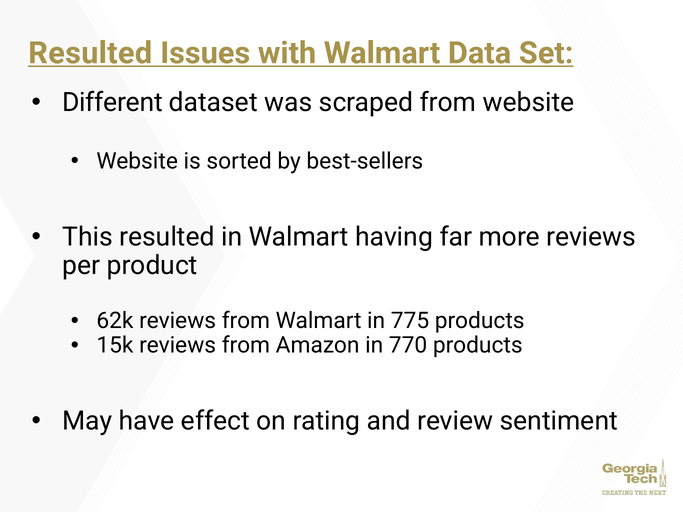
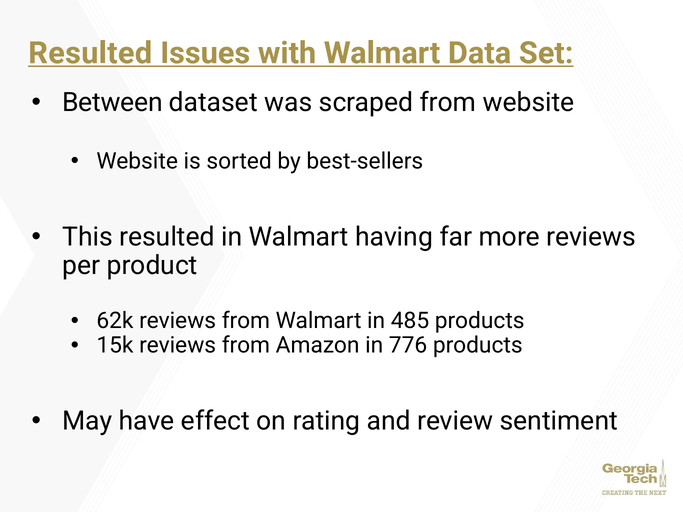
Different: Different -> Between (112, 103)
775: 775 -> 485 (410, 321)
770: 770 -> 776 (408, 346)
